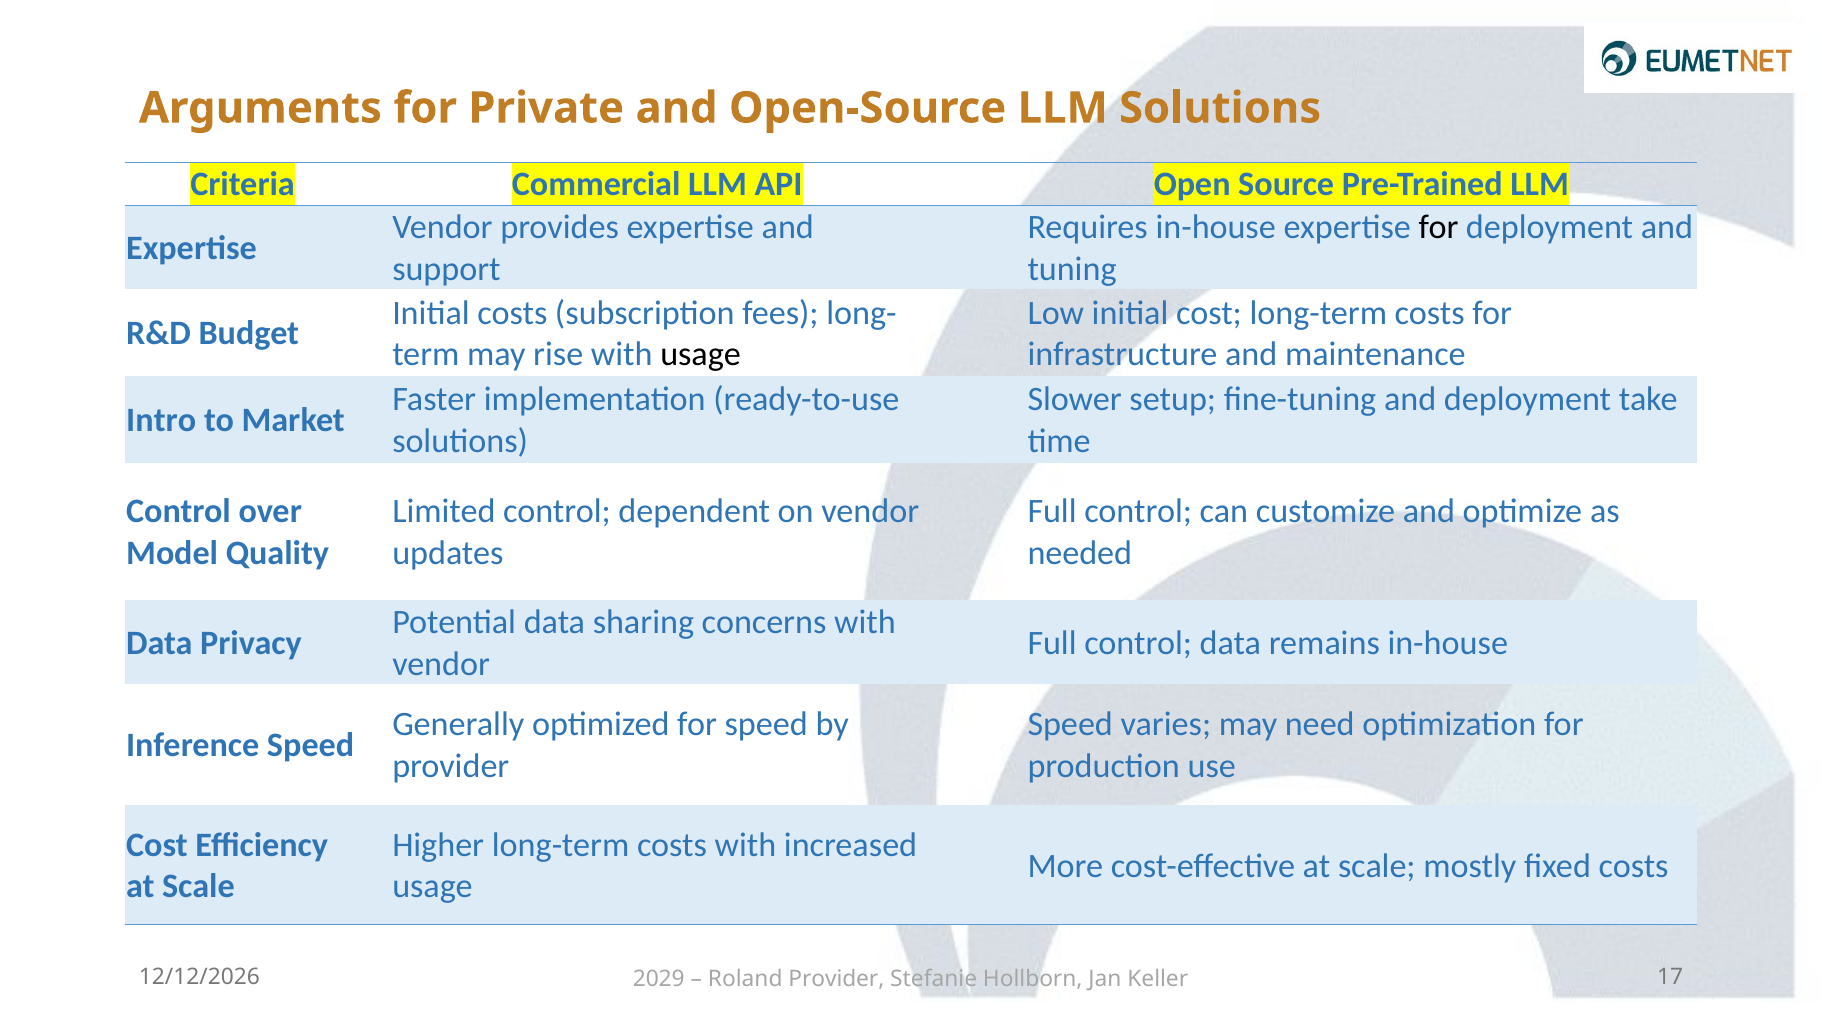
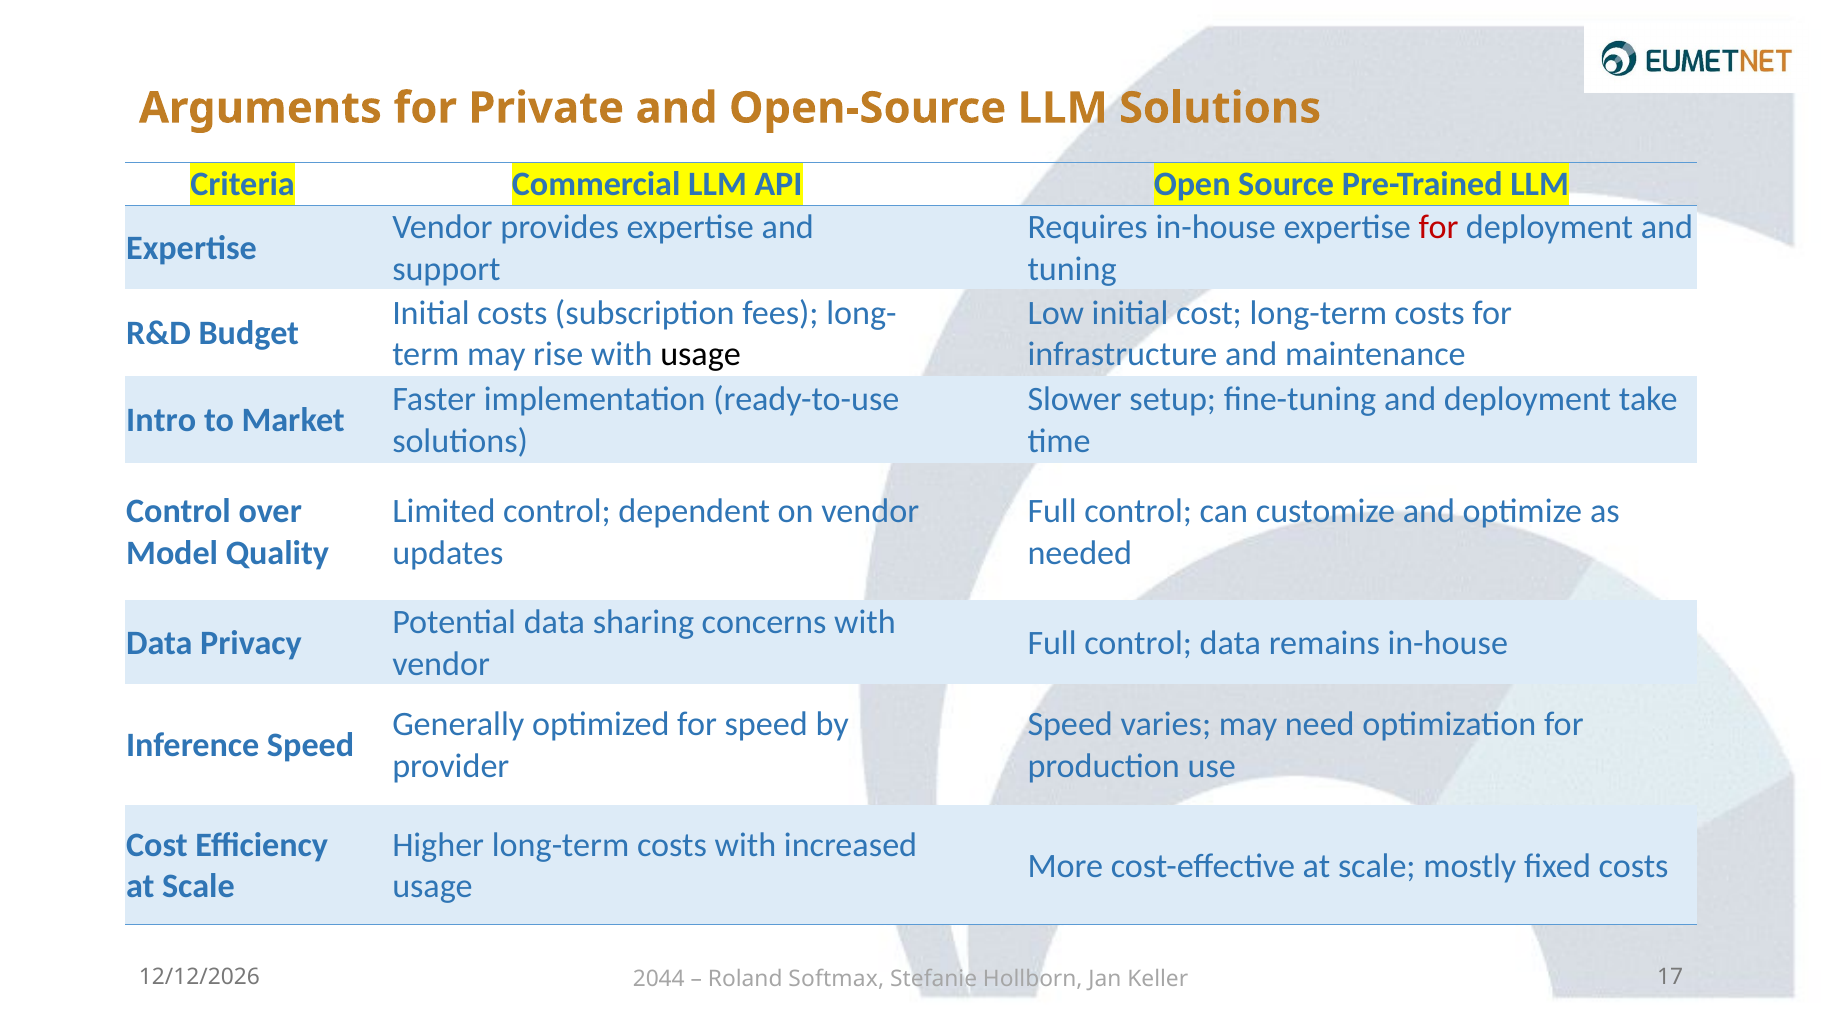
for colour: black -> red (1438, 227)
2029: 2029 -> 2044 (659, 979)
Roland Provider: Provider -> Softmax (836, 979)
